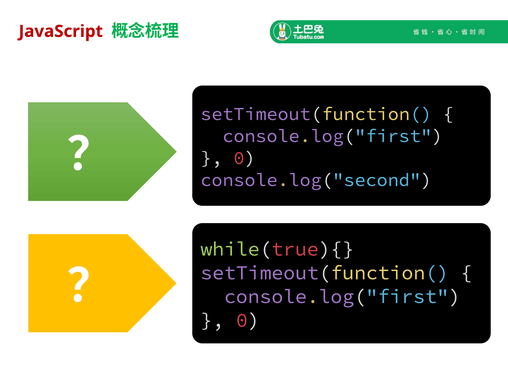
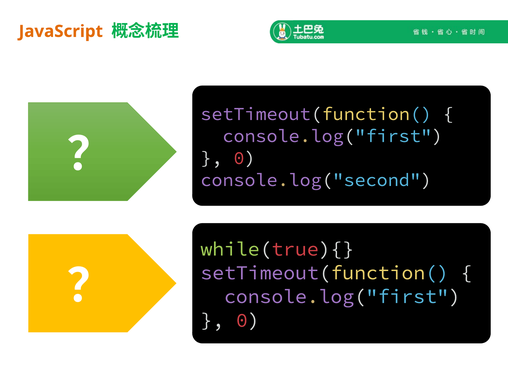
JavaScript colour: red -> orange (61, 31)
